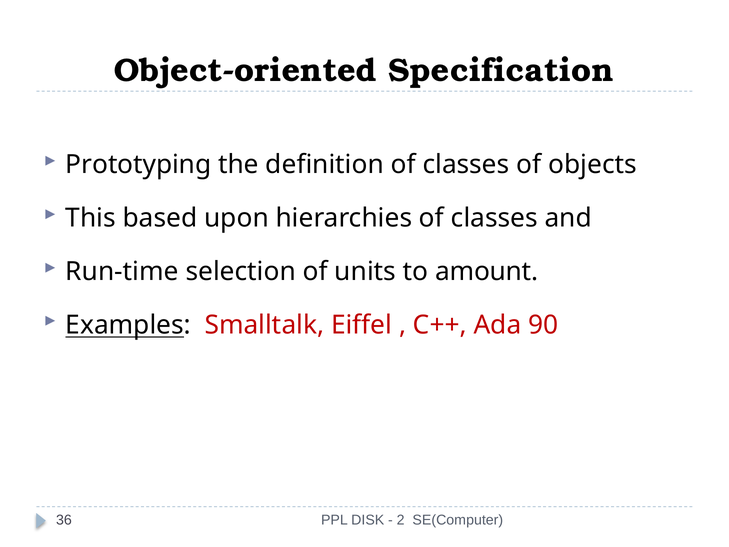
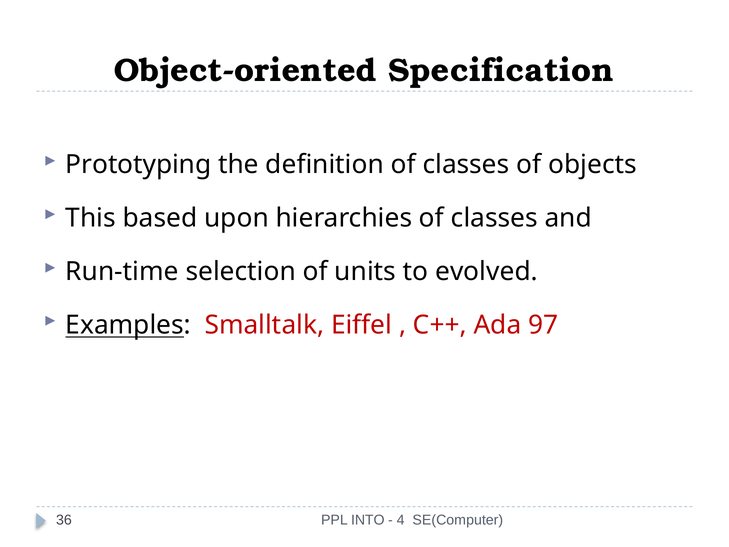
amount: amount -> evolved (487, 271)
90: 90 -> 97 (543, 325)
DISK: DISK -> INTO (368, 520)
2: 2 -> 4 (401, 520)
